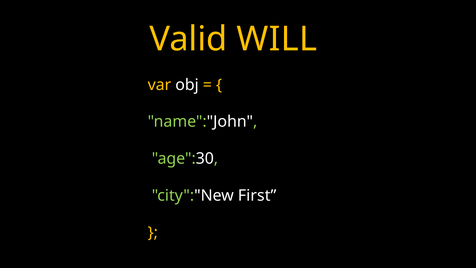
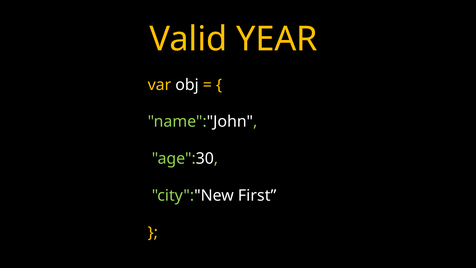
WILL: WILL -> YEAR (277, 39)
